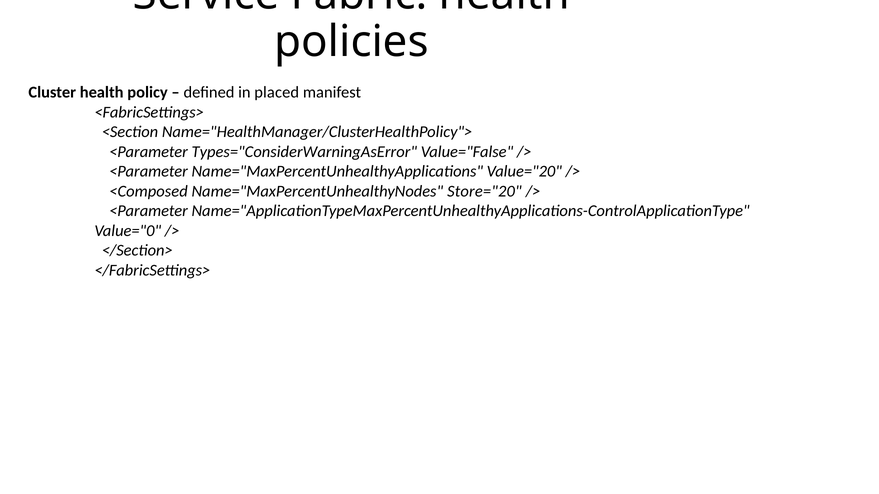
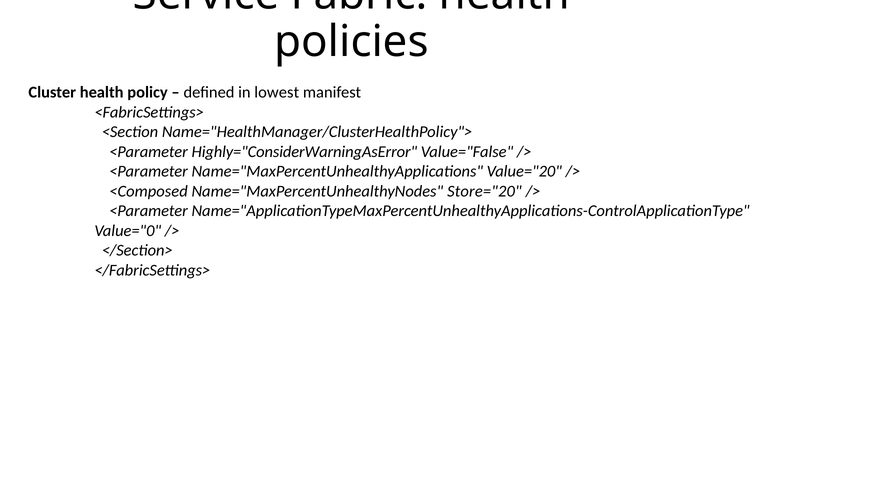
placed: placed -> lowest (277, 92)
Types="ConsiderWarningAsError: Types="ConsiderWarningAsError -> Highly="ConsiderWarningAsError (304, 152)
